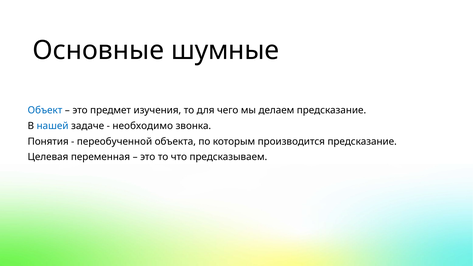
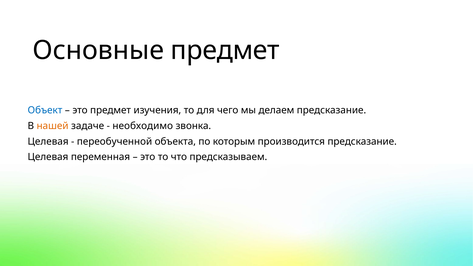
Основные шумные: шумные -> предмет (225, 50)
нашей colour: blue -> orange (53, 126)
Понятия: Понятия -> Целевая (48, 142)
